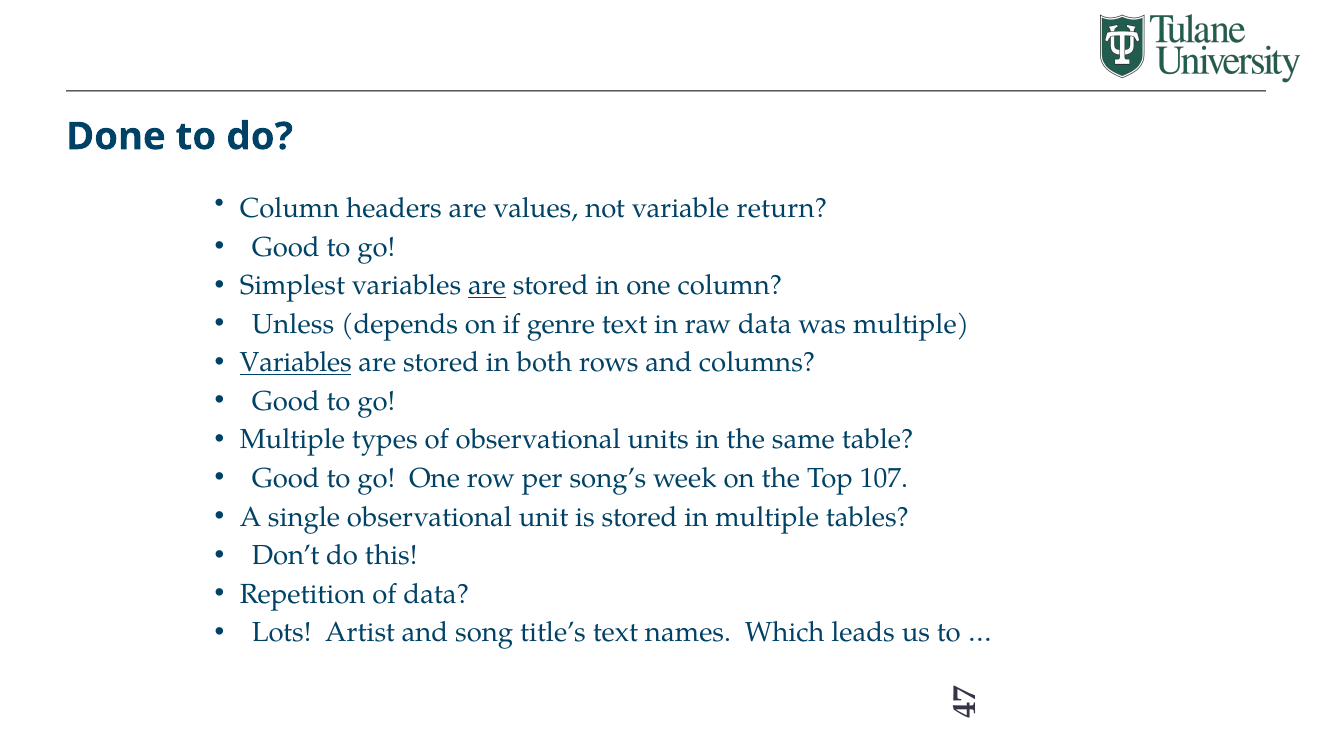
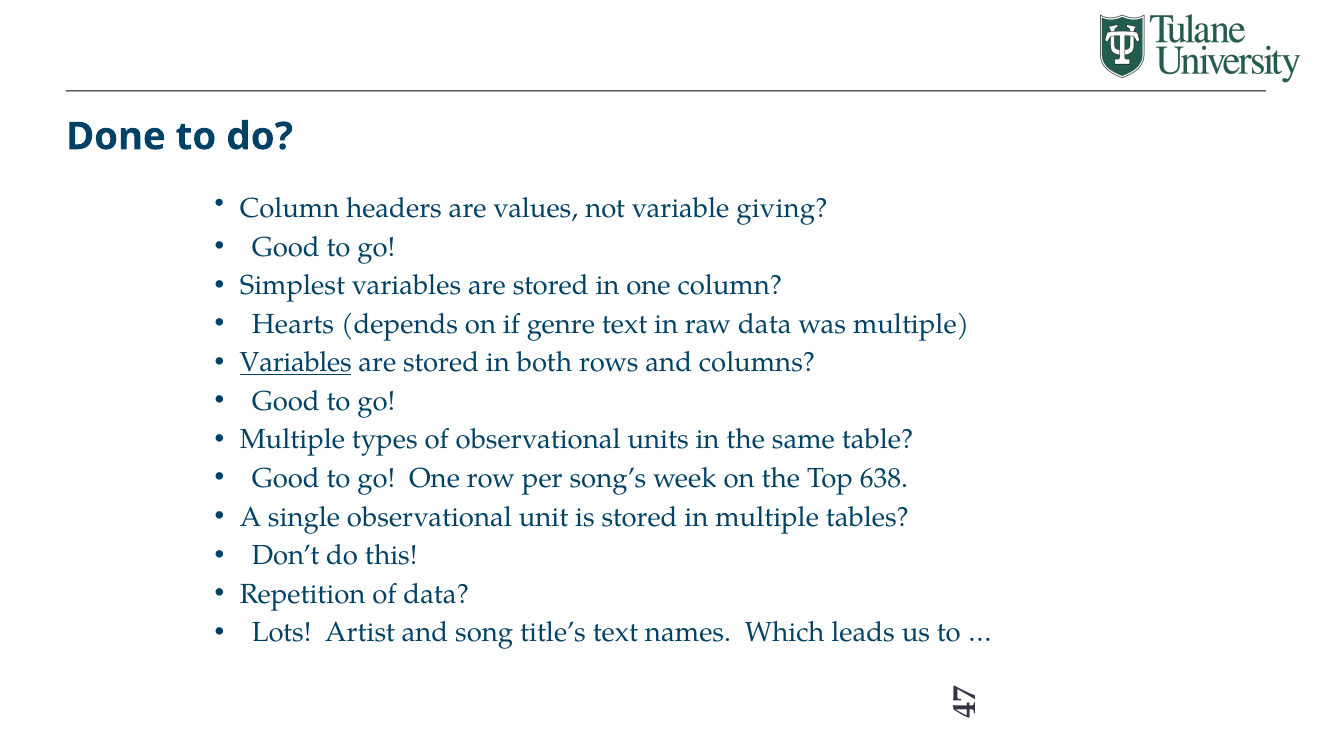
return: return -> giving (782, 208)
are underline: present -> none (487, 286)
Unless: Unless -> Hearts (293, 324)
107: 107 -> 638 (884, 478)
